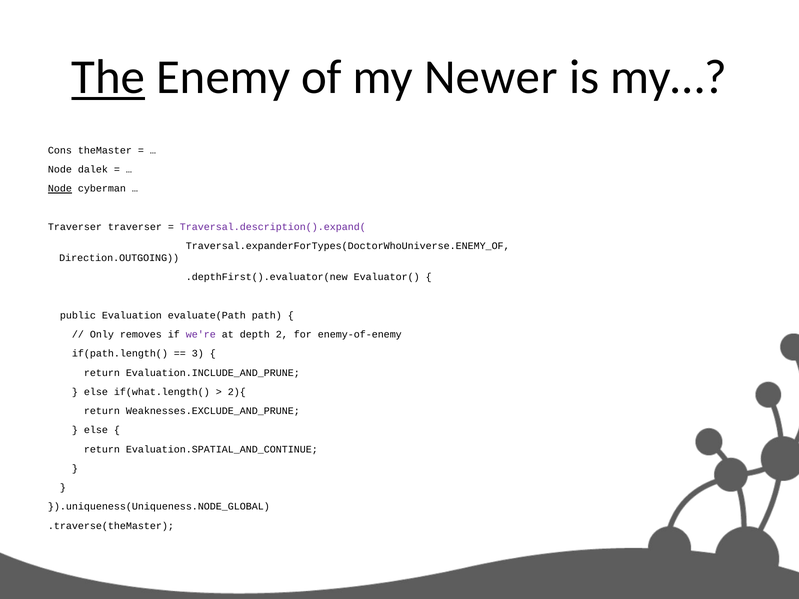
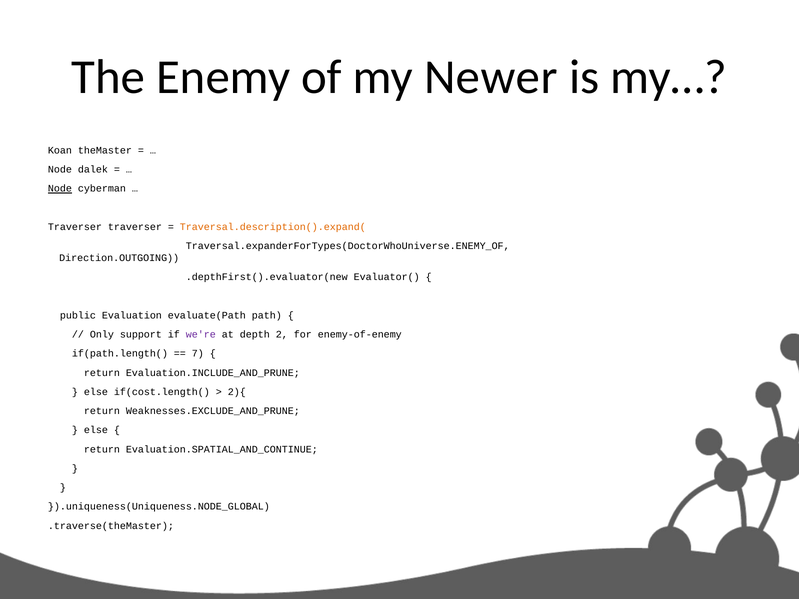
The underline: present -> none (108, 77)
Cons: Cons -> Koan (60, 151)
Traversal.description().expand( colour: purple -> orange (273, 227)
removes: removes -> support (141, 335)
3: 3 -> 7 (198, 354)
if(what.length(: if(what.length( -> if(cost.length( (162, 392)
